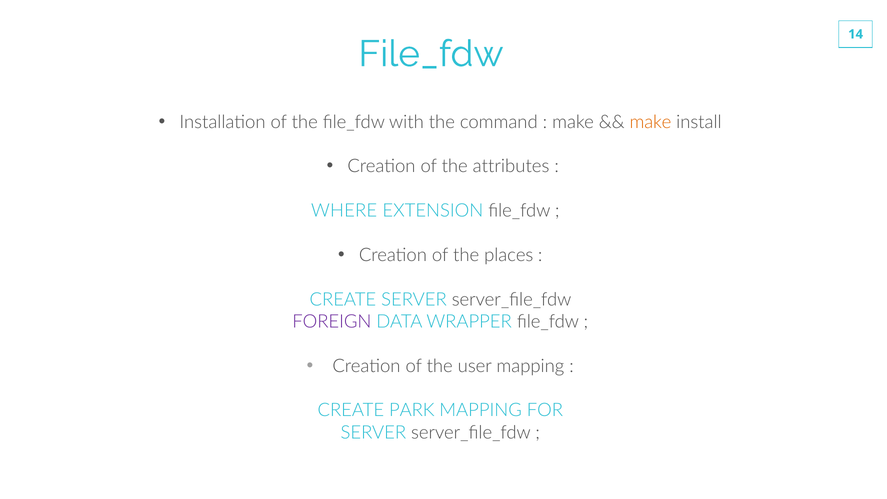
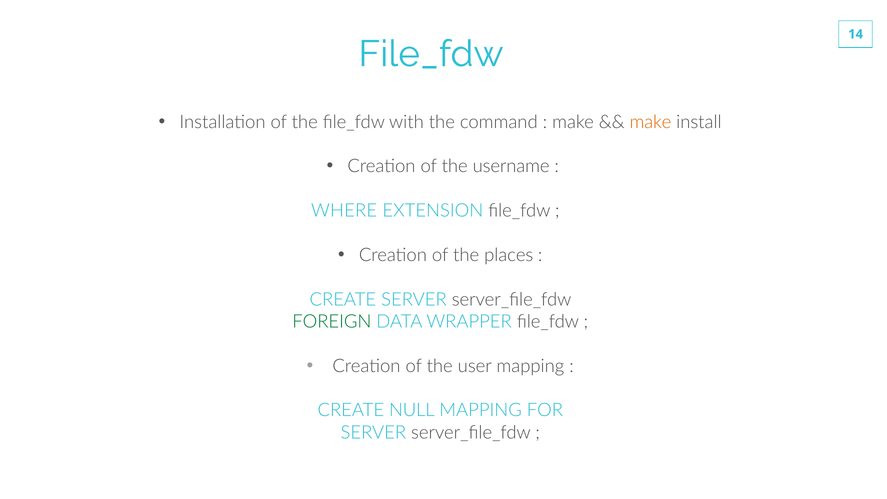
attributes: attributes -> username (511, 166)
FOREIGN colour: purple -> green (332, 322)
PARK: PARK -> NULL (412, 410)
